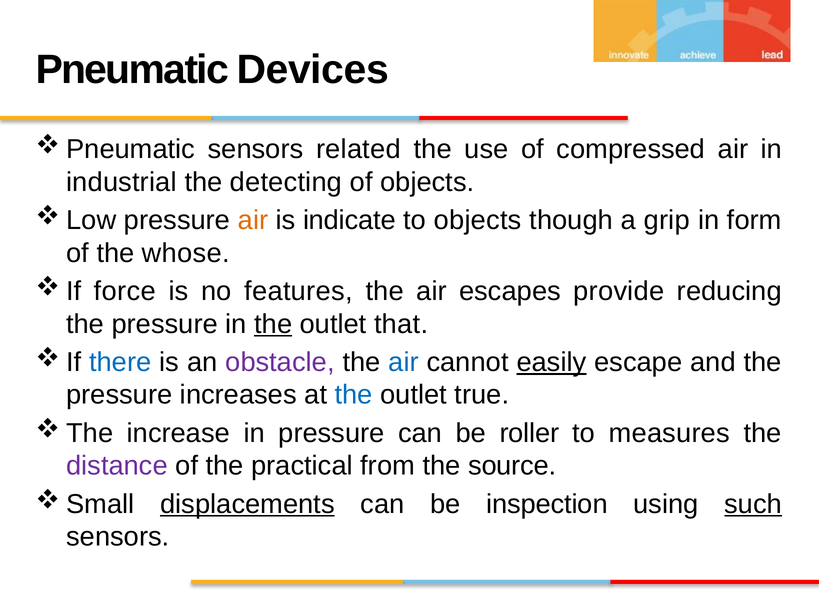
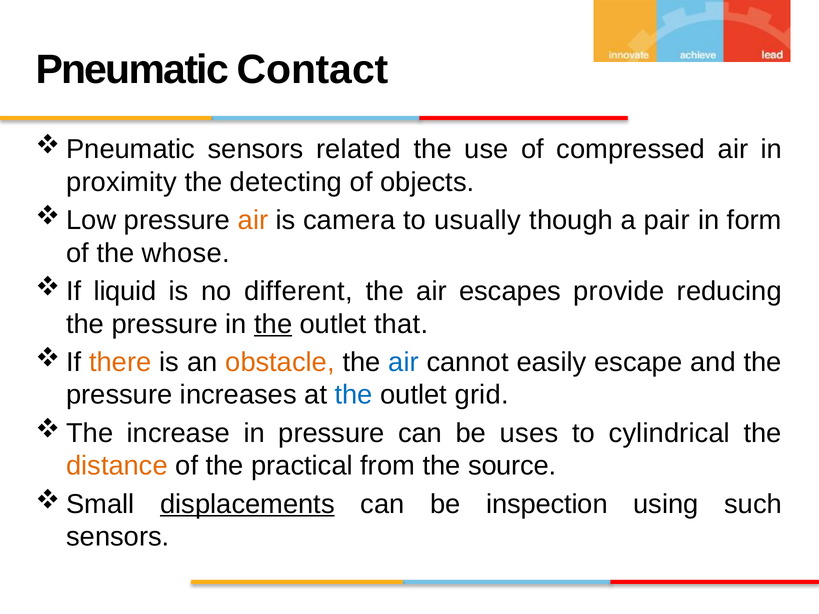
Devices: Devices -> Contact (313, 70)
industrial: industrial -> proximity (121, 182)
indicate: indicate -> camera (349, 220)
to objects: objects -> usually (478, 220)
grip: grip -> pair (667, 220)
force: force -> liquid (125, 291)
features: features -> different (298, 291)
there colour: blue -> orange (120, 362)
obstacle colour: purple -> orange (280, 362)
easily underline: present -> none (551, 362)
true: true -> grid (482, 395)
roller: roller -> uses (529, 433)
measures: measures -> cylindrical (669, 433)
distance colour: purple -> orange (117, 466)
such underline: present -> none (753, 504)
